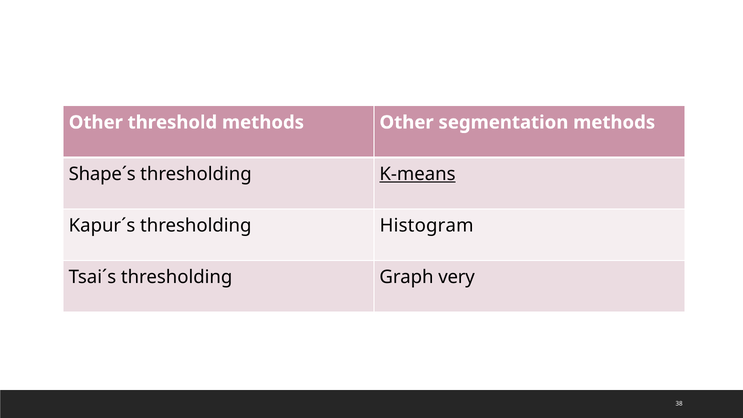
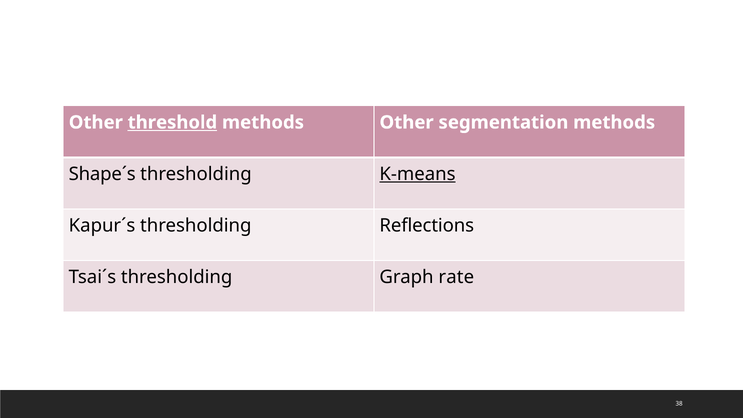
threshold underline: none -> present (172, 122)
Histogram: Histogram -> Reflections (427, 225)
very: very -> rate (456, 277)
